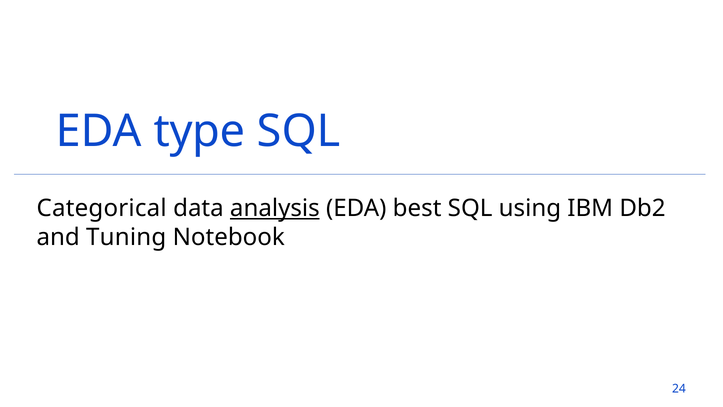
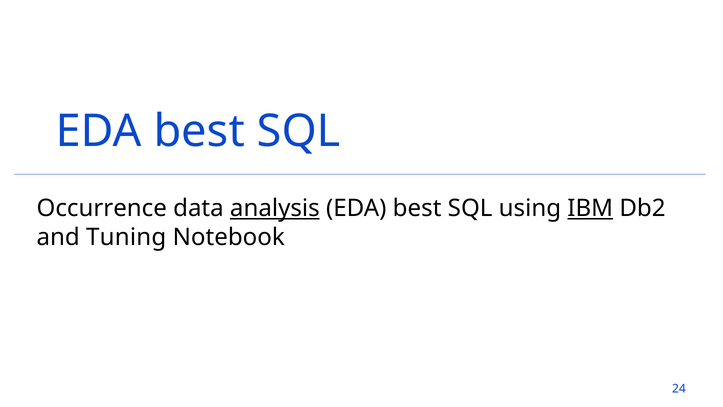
type: type -> best (199, 131)
Categorical: Categorical -> Occurrence (102, 208)
IBM underline: none -> present (590, 208)
